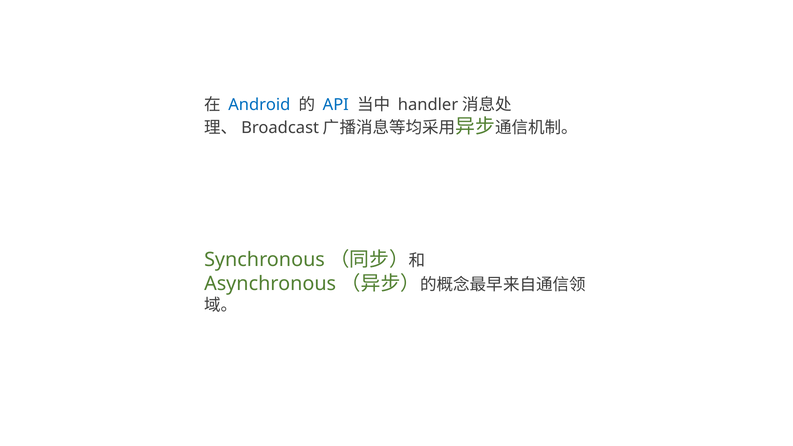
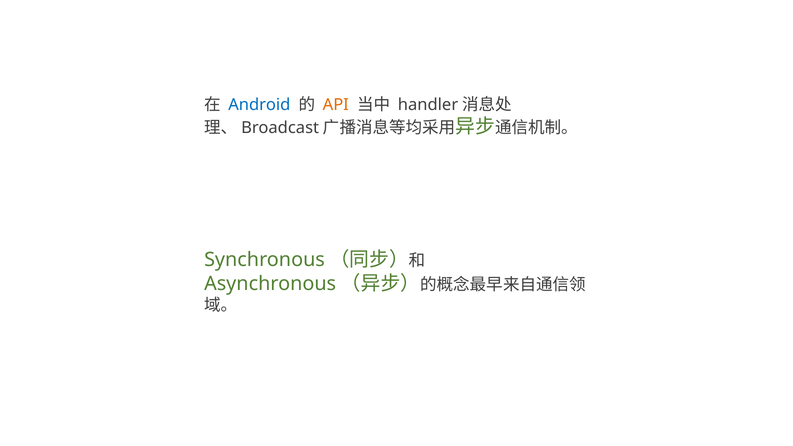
API colour: blue -> orange (336, 105)
